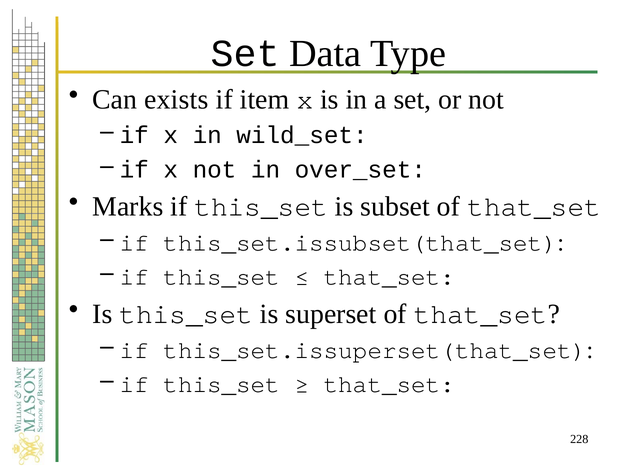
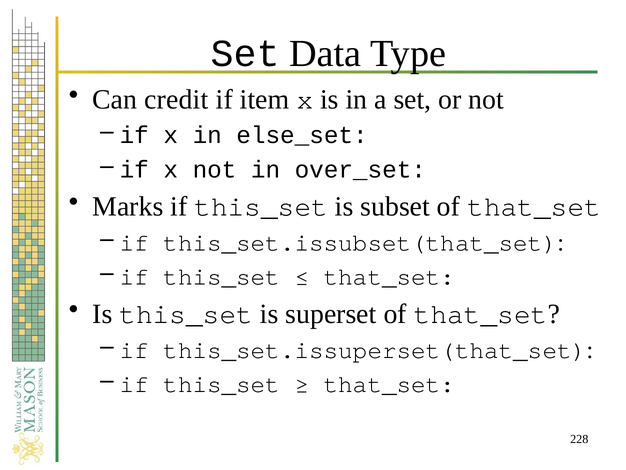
exists: exists -> credit (176, 99)
wild_set: wild_set -> else_set (302, 135)
